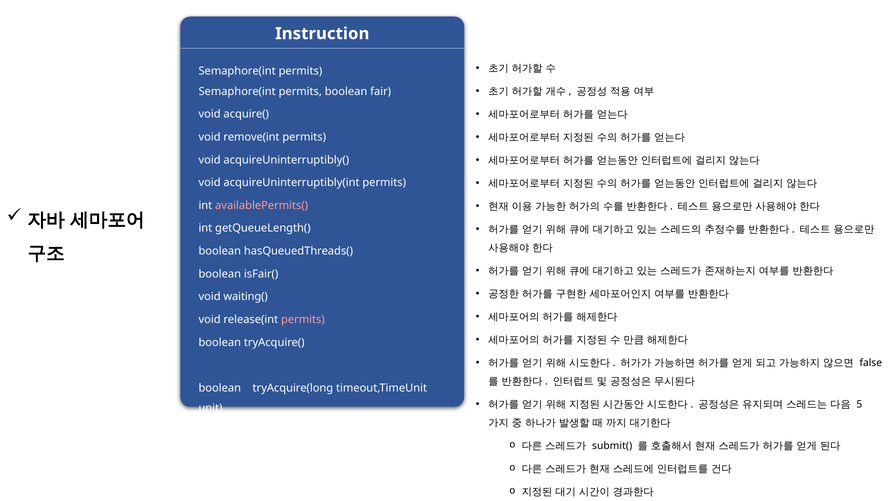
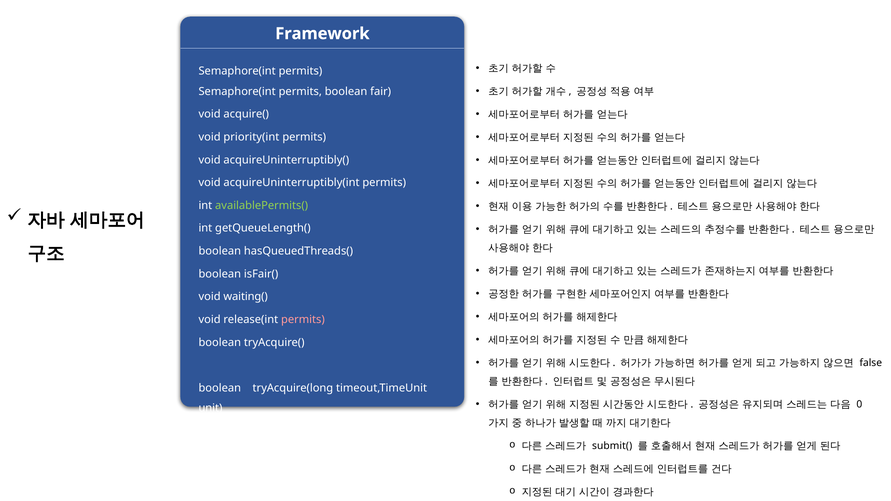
Instruction: Instruction -> Framework (322, 34)
remove(int: remove(int -> priority(int (251, 137)
availablePermits( colour: pink -> light green (262, 206)
5: 5 -> 0 (859, 404)
